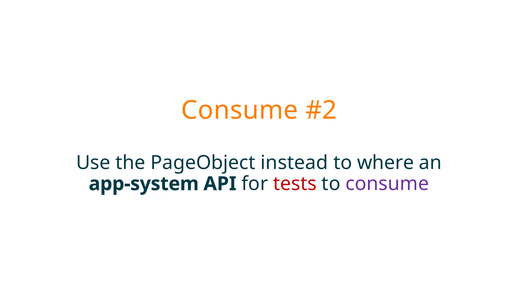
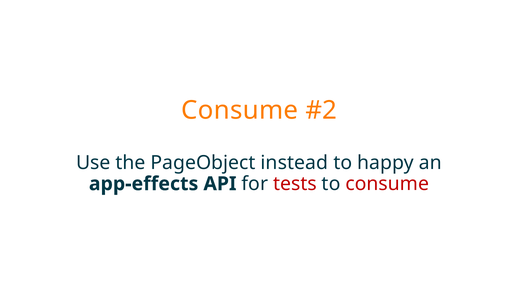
where: where -> happy (386, 163)
app-system: app-system -> app-effects (144, 184)
consume colour: purple -> red (387, 184)
